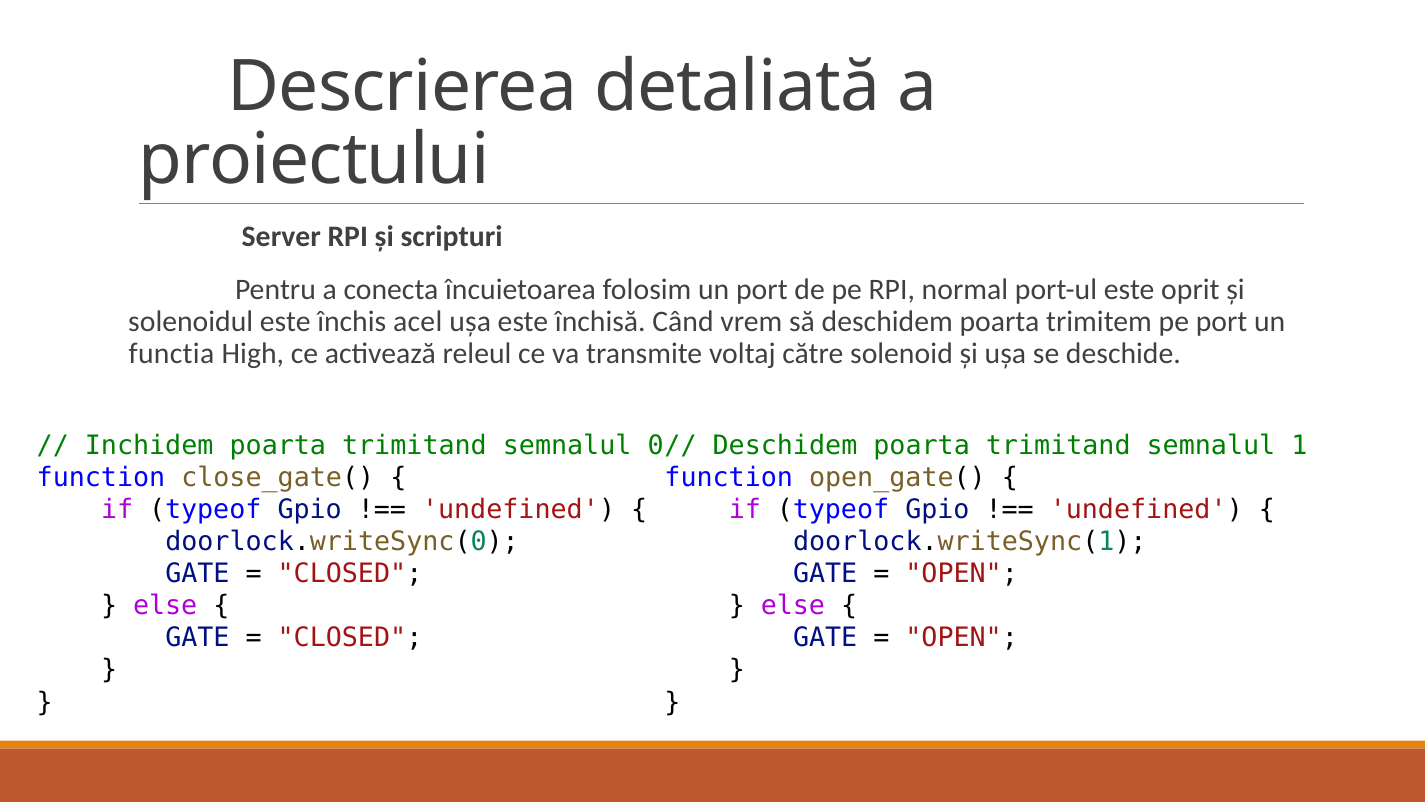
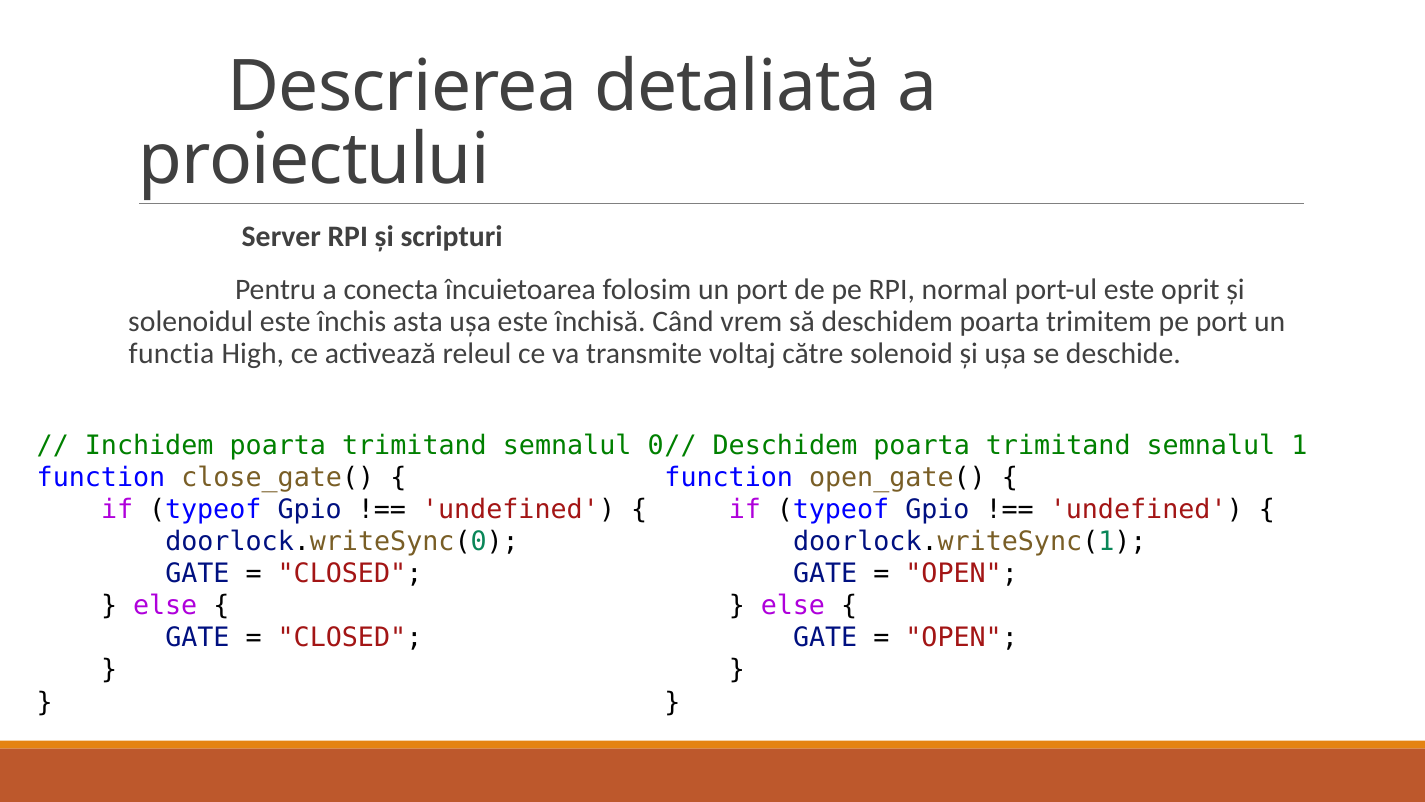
acel: acel -> asta (418, 322)
